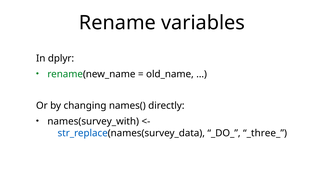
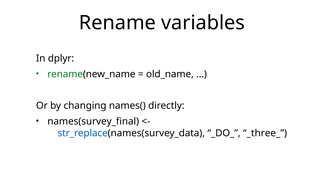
names(survey_with: names(survey_with -> names(survey_final (93, 122)
